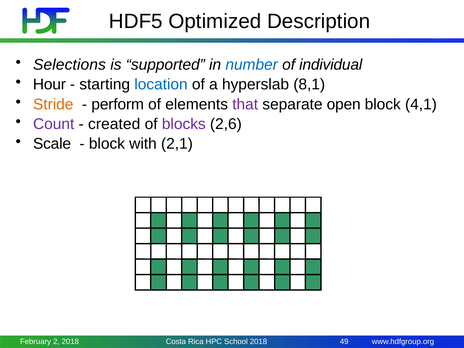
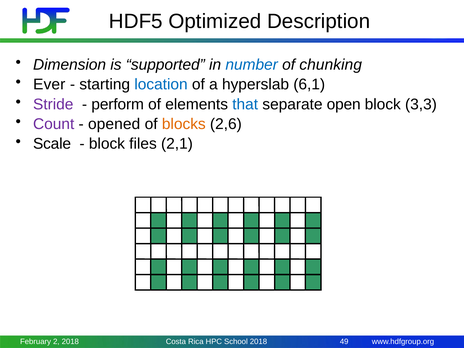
Selections: Selections -> Dimension (70, 65)
individual: individual -> chunking (331, 65)
Hour: Hour -> Ever (49, 84)
8,1: 8,1 -> 6,1 (309, 84)
Stride colour: orange -> purple (53, 104)
that colour: purple -> blue (245, 104)
4,1: 4,1 -> 3,3 (421, 104)
created: created -> opened (114, 124)
blocks colour: purple -> orange (184, 124)
with: with -> files (143, 144)
